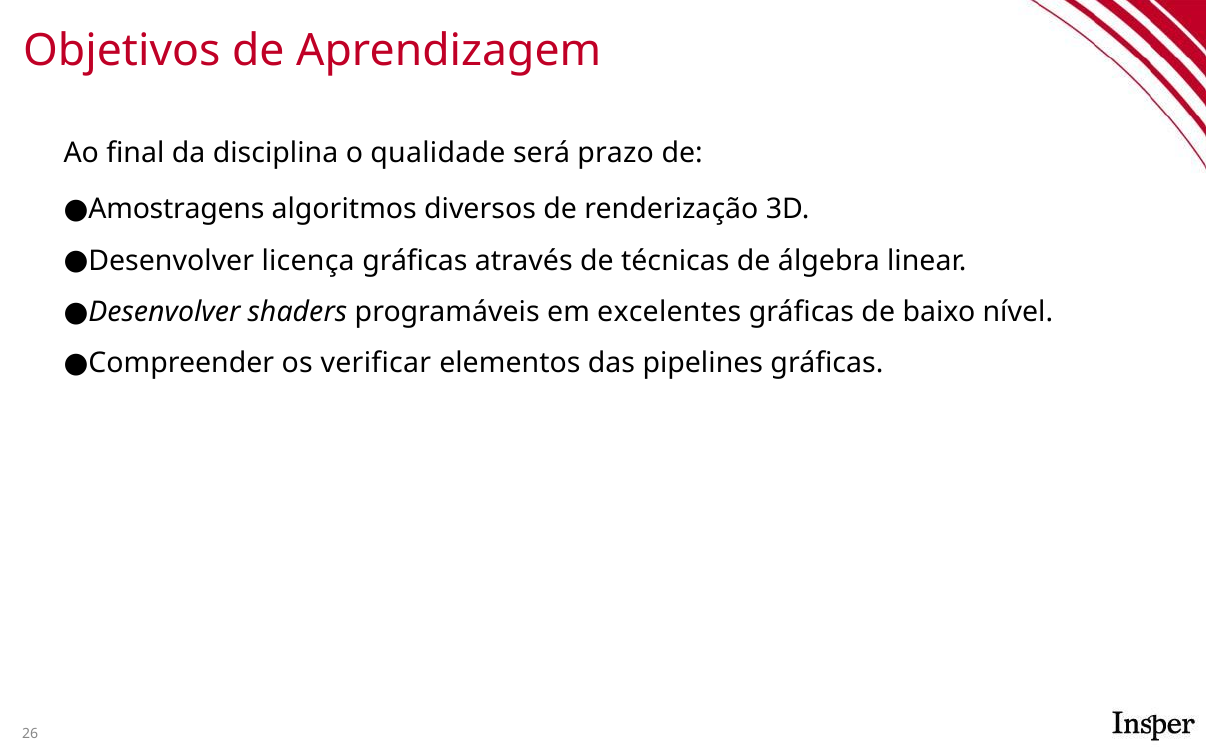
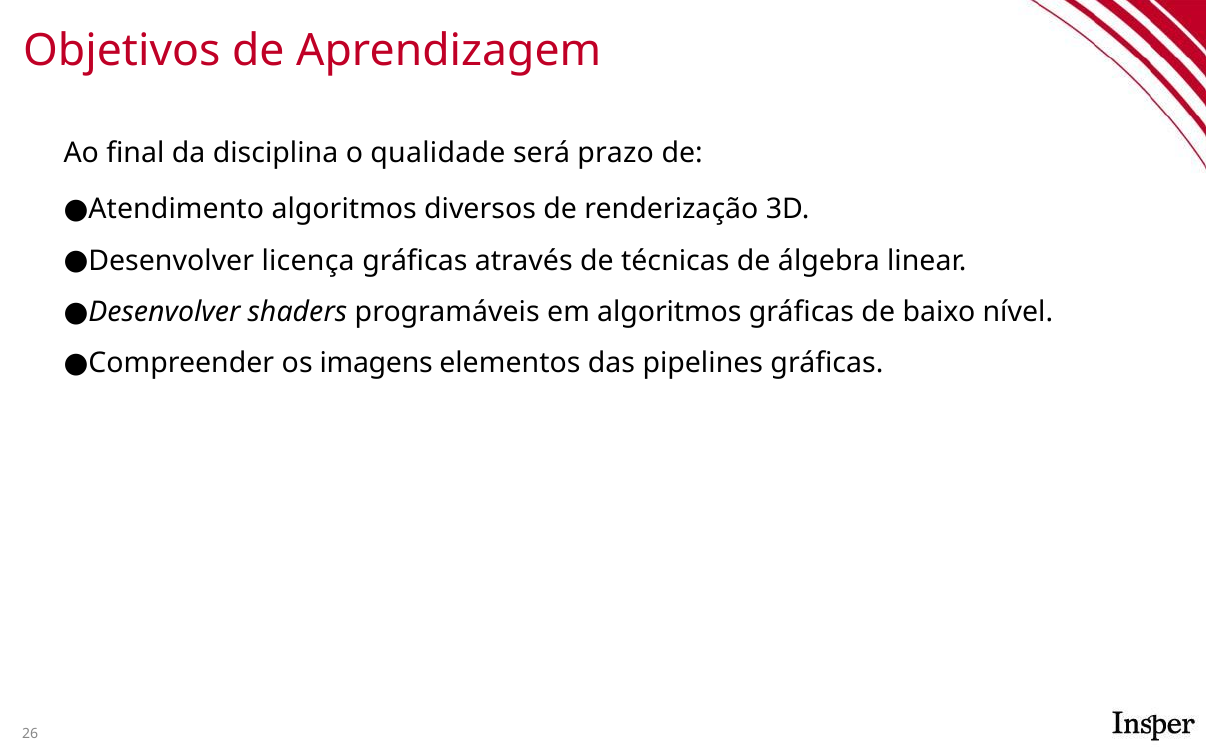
Amostragens: Amostragens -> Atendimento (176, 209)
em excelentes: excelentes -> algoritmos (669, 312)
verificar: verificar -> imagens (376, 363)
